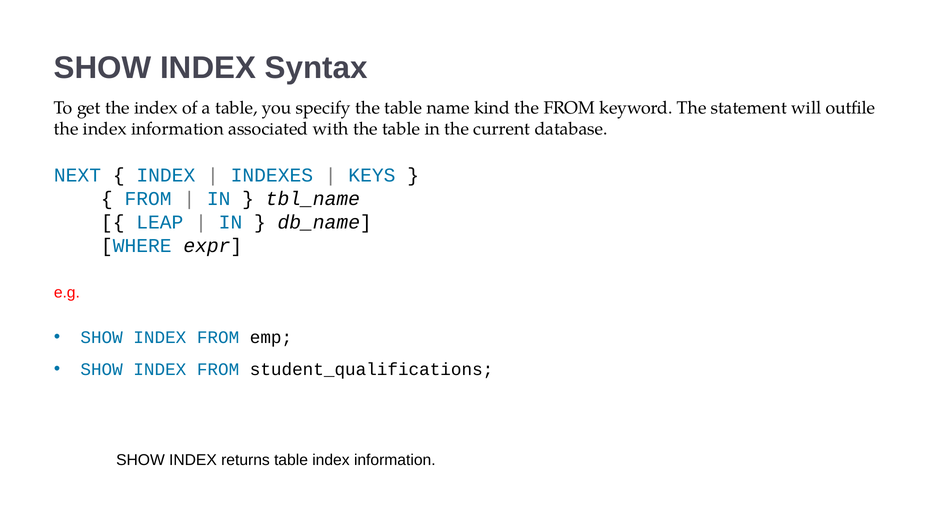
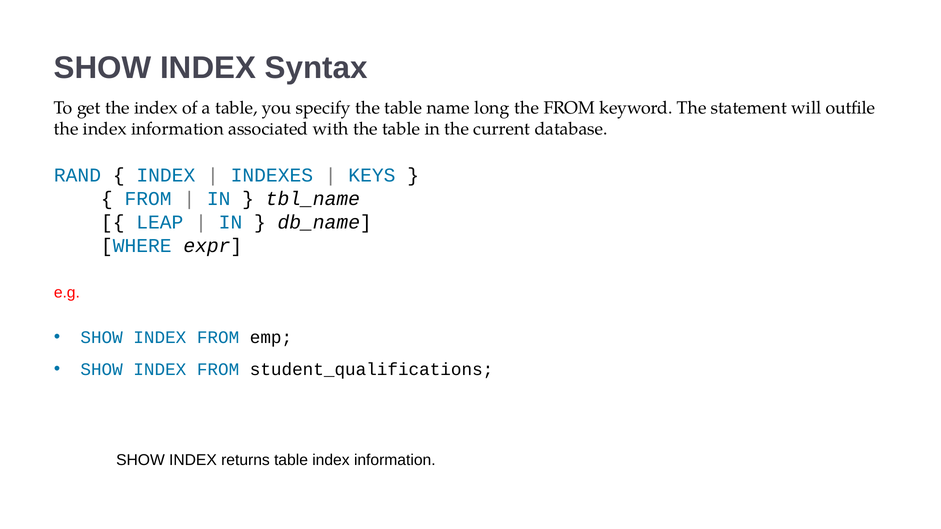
kind: kind -> long (492, 108)
NEXT: NEXT -> RAND (77, 175)
